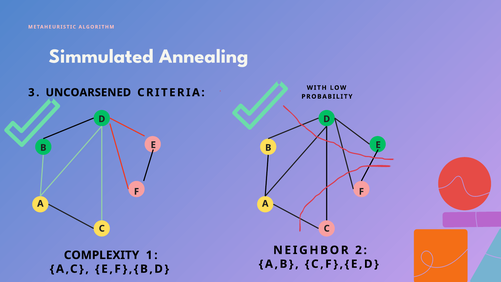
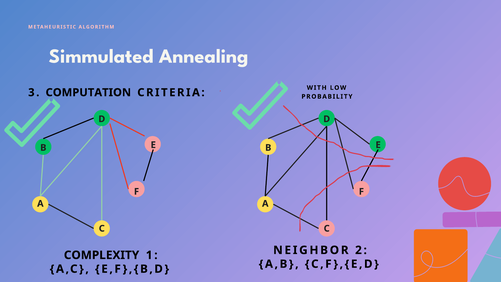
UNCOARSENED: UNCOARSENED -> COMPUTATION (88, 92)
